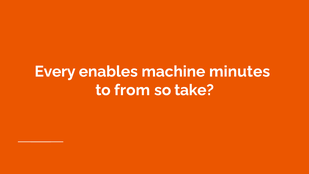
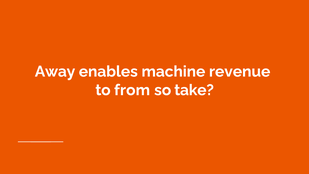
Every: Every -> Away (55, 71)
minutes: minutes -> revenue (240, 71)
